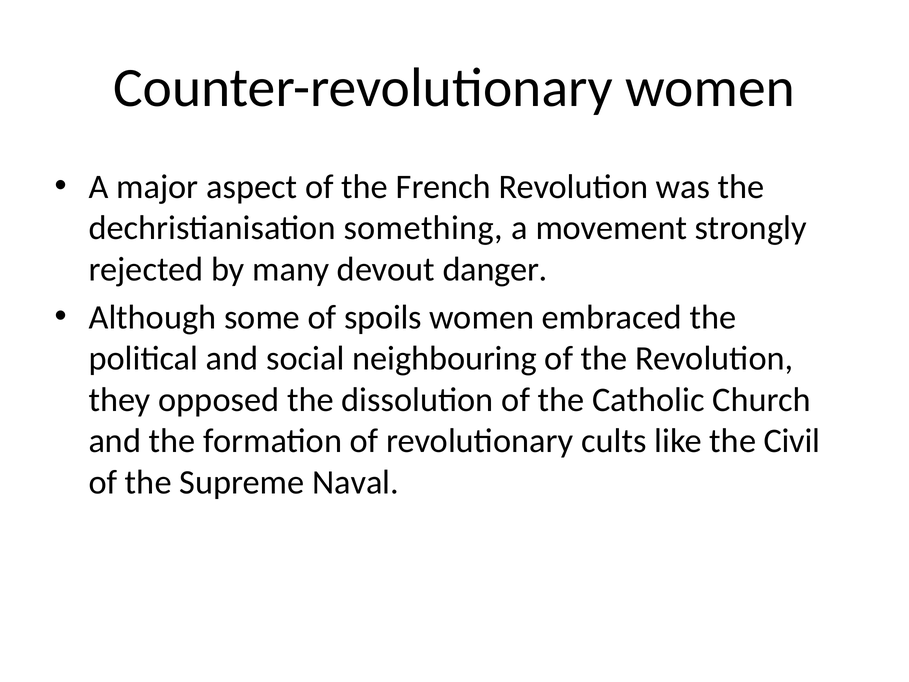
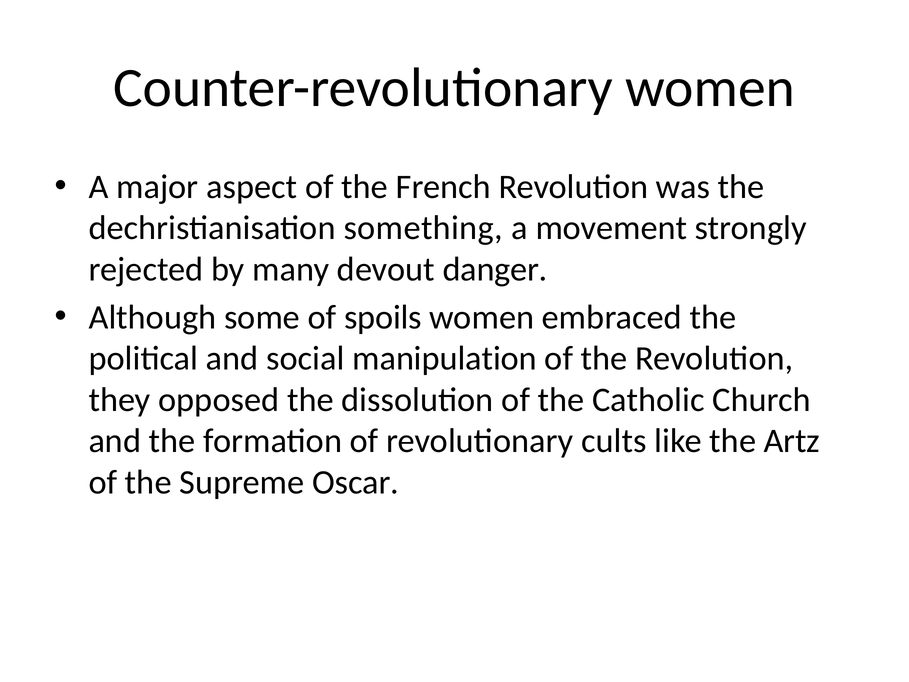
neighbouring: neighbouring -> manipulation (445, 358)
Civil: Civil -> Artz (792, 441)
Naval: Naval -> Oscar (356, 482)
